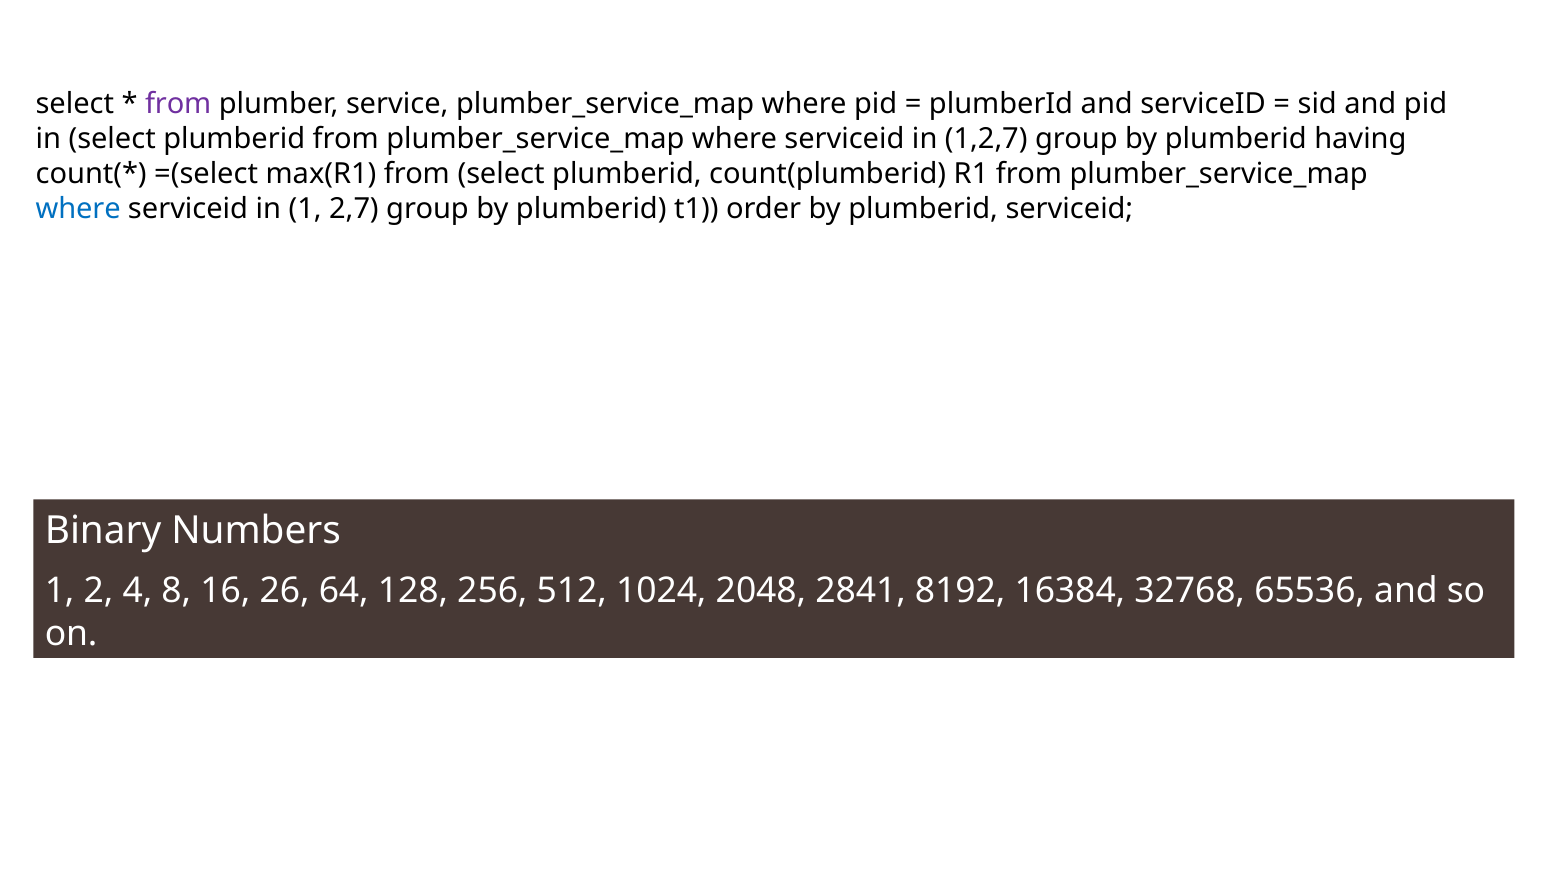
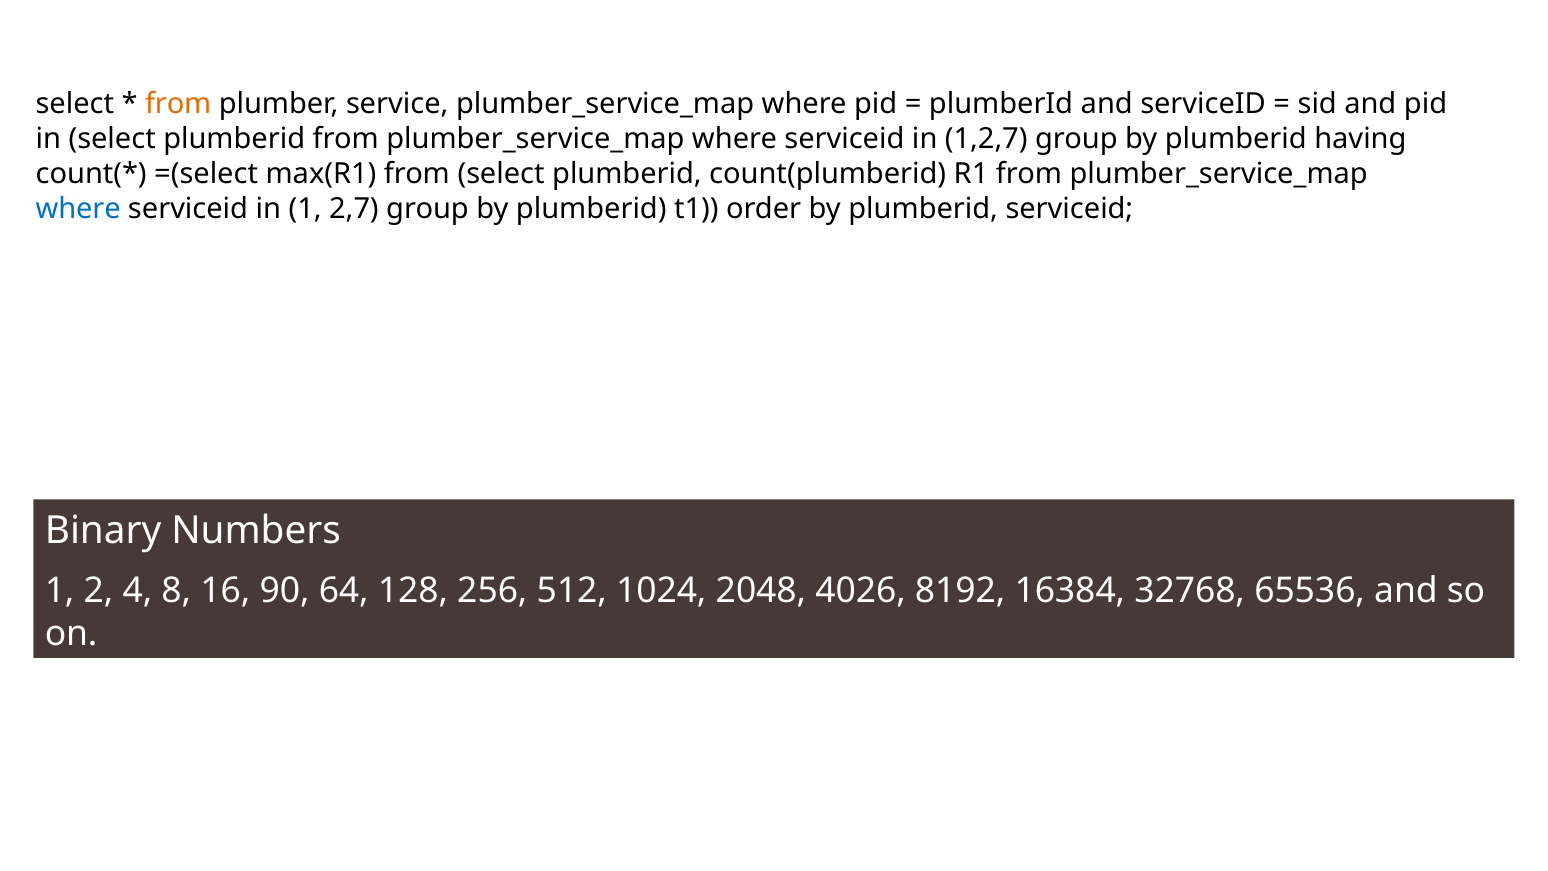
from colour: purple -> orange (178, 104)
26: 26 -> 90 (285, 591)
2841: 2841 -> 4026 (861, 591)
